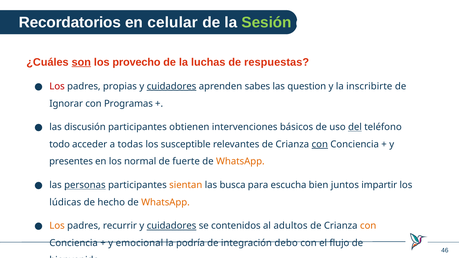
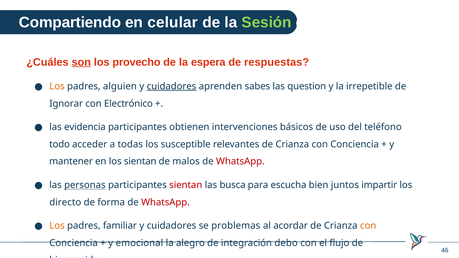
Recordatorios: Recordatorios -> Compartiendo (70, 22)
luchas: luchas -> espera (208, 62)
Los colour: red -> orange (57, 86)
propias: propias -> alguien (120, 86)
inscribirte: inscribirte -> irrepetible (369, 86)
Programas: Programas -> Electrónico (128, 104)
discusión: discusión -> evidencia (85, 127)
del underline: present -> none (355, 127)
con underline: present -> none (320, 144)
presentes: presentes -> mantener (71, 162)
los normal: normal -> sientan (140, 162)
fuerte: fuerte -> malos (186, 162)
WhatsApp colour: orange -> red (240, 162)
sientan colour: orange -> red (186, 185)
lúdicas: lúdicas -> directo (65, 202)
hecho: hecho -> forma (111, 202)
WhatsApp colour: orange -> red (165, 202)
recurrir: recurrir -> familiar (120, 226)
cuidadores underline: present -> none (172, 226)
contenidos: contenidos -> problemas (236, 226)
adultos: adultos -> acordar (291, 226)
podría: podría -> alegro (190, 243)
